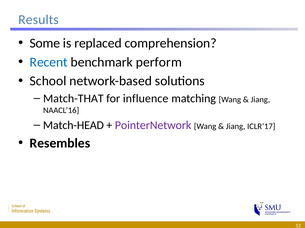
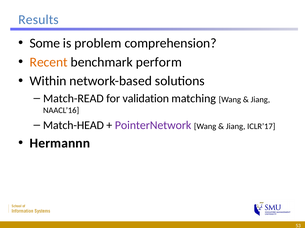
replaced: replaced -> problem (98, 43)
Recent colour: blue -> orange (49, 62)
School: School -> Within (48, 81)
Match-THAT: Match-THAT -> Match-READ (73, 99)
influence: influence -> validation (146, 99)
Resembles: Resembles -> Hermannn (60, 144)
